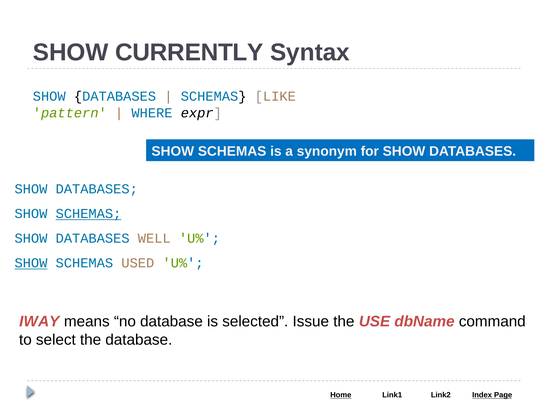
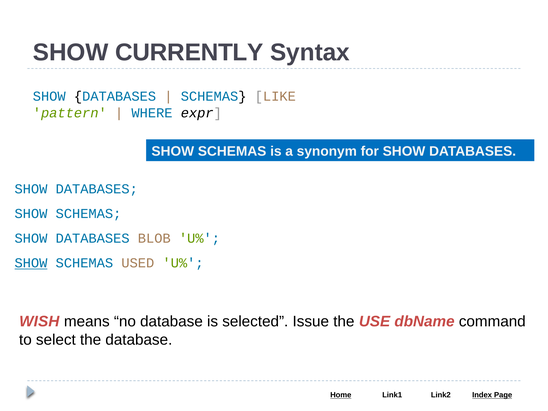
SCHEMAS underline: present -> none (88, 214)
WELL: WELL -> BLOB (154, 238)
IWAY: IWAY -> WISH (39, 322)
